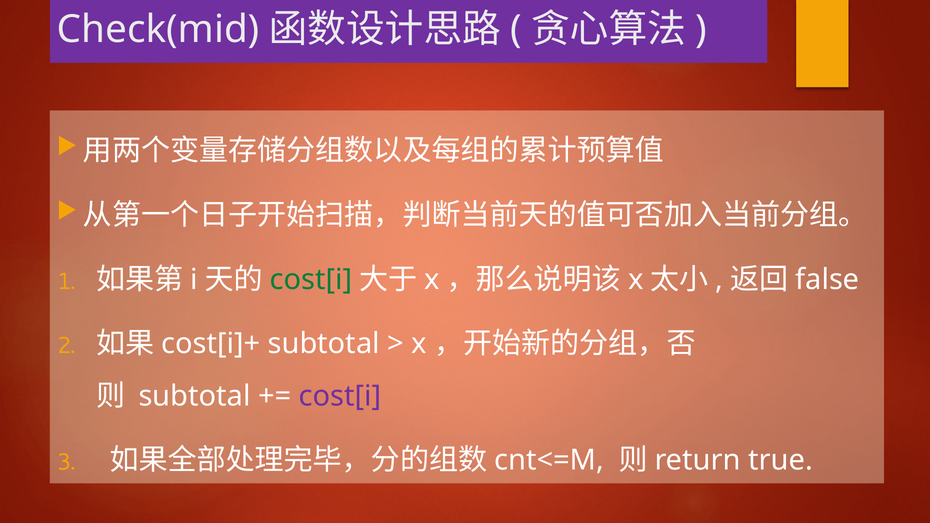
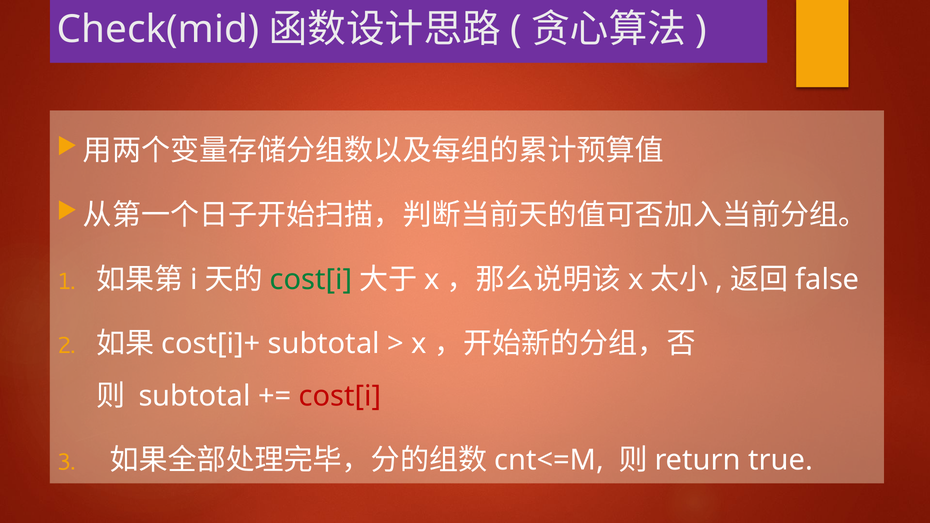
cost[i colour: purple -> red (340, 396)
